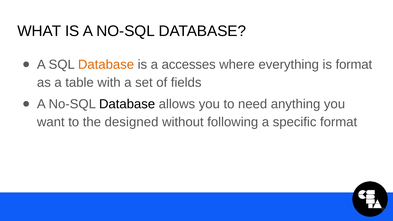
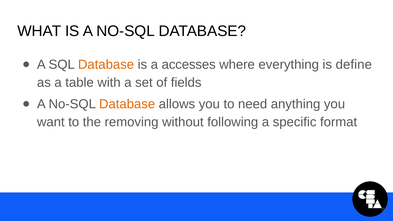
is format: format -> define (354, 65)
Database colour: black -> orange (127, 104)
designed: designed -> removing (132, 122)
